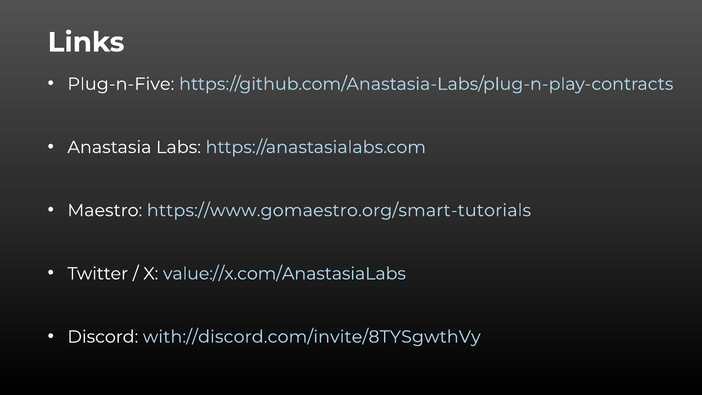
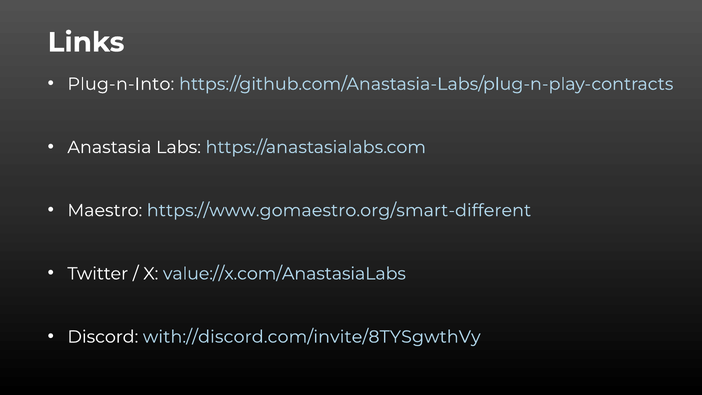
Plug-n-Five: Plug-n-Five -> Plug-n-Into (121, 84)
https://www.gomaestro.org/smart-tutorials: https://www.gomaestro.org/smart-tutorials -> https://www.gomaestro.org/smart-different (339, 210)
